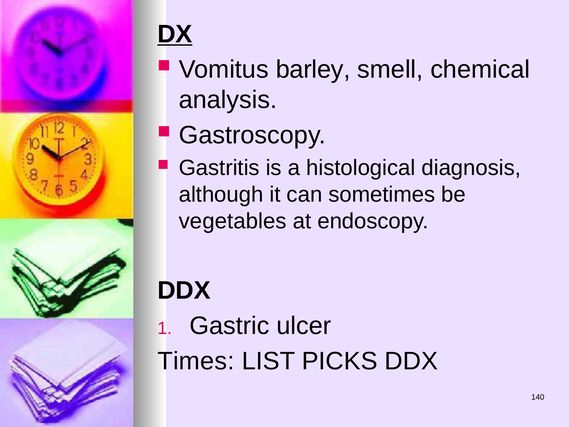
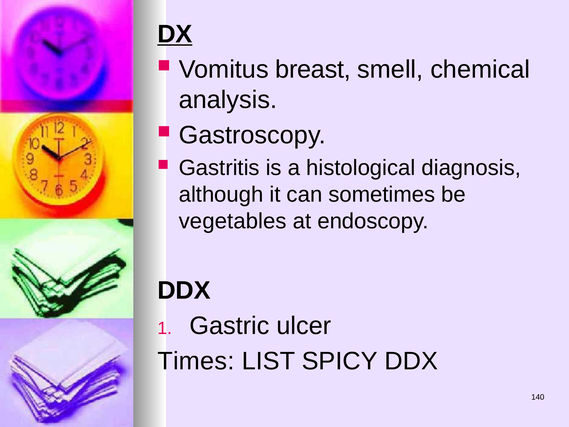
barley: barley -> breast (313, 69)
PICKS: PICKS -> SPICY (340, 361)
